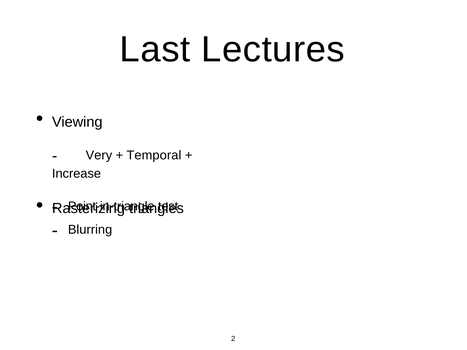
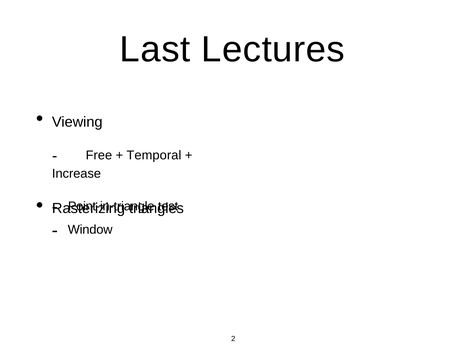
Very: Very -> Free (99, 156)
Blurring: Blurring -> Window (90, 230)
